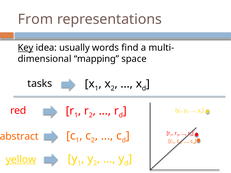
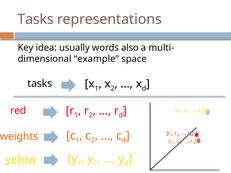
From: From -> Tasks (36, 19)
Key underline: present -> none (26, 48)
find: find -> also (130, 48)
mapping: mapping -> example (96, 59)
abstract: abstract -> weights (19, 137)
